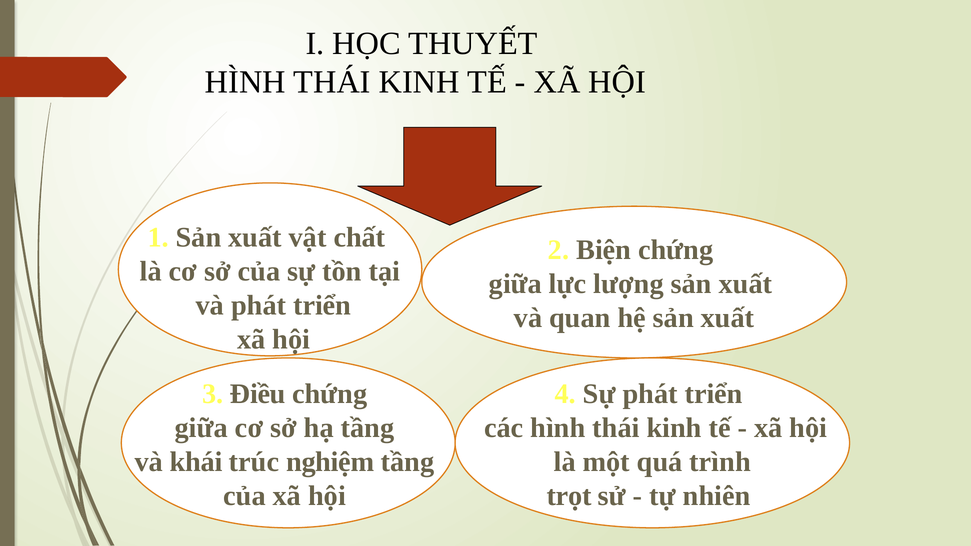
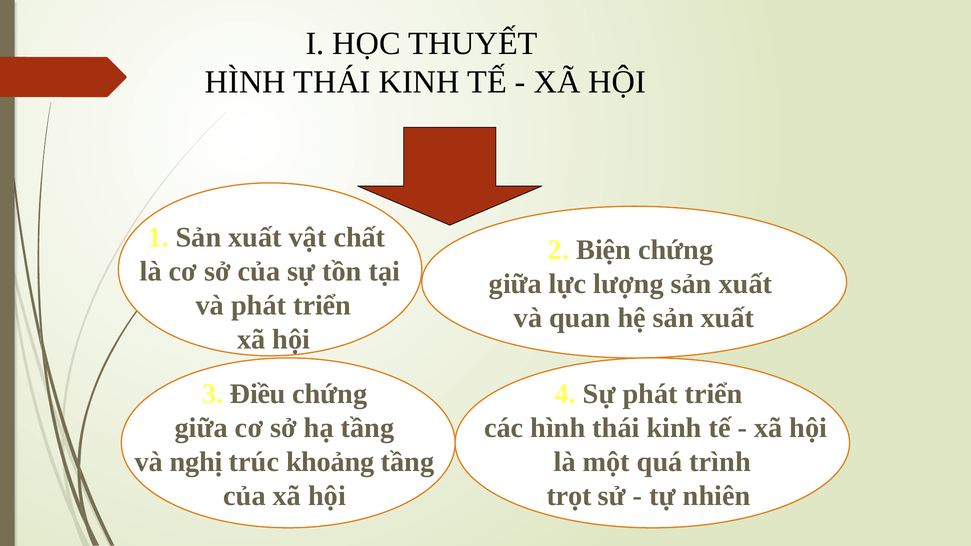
khái: khái -> nghị (196, 462)
nghiệm: nghiệm -> khoảng (330, 462)
